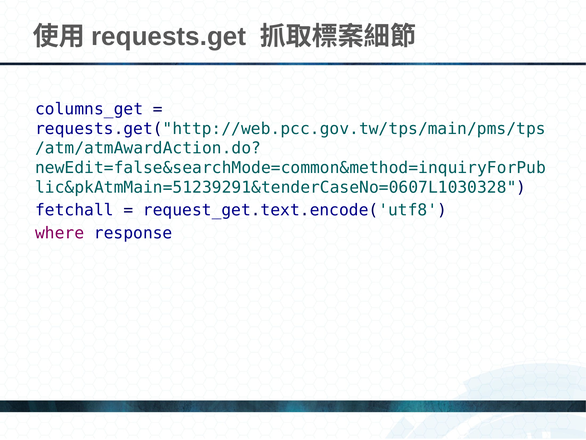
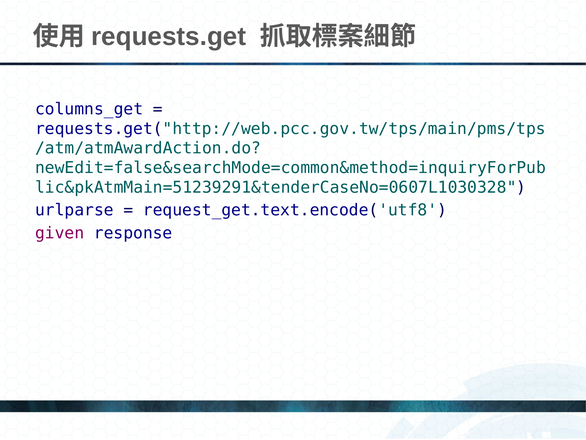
fetchall: fetchall -> urlparse (74, 210)
where: where -> given (60, 233)
